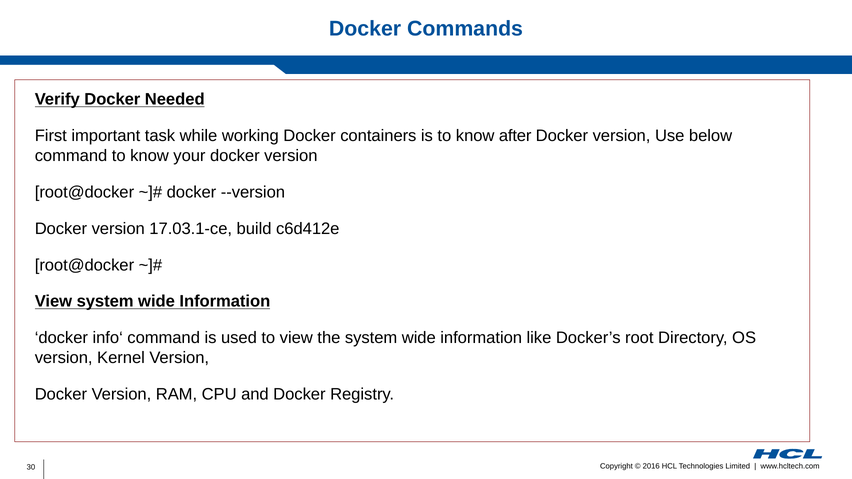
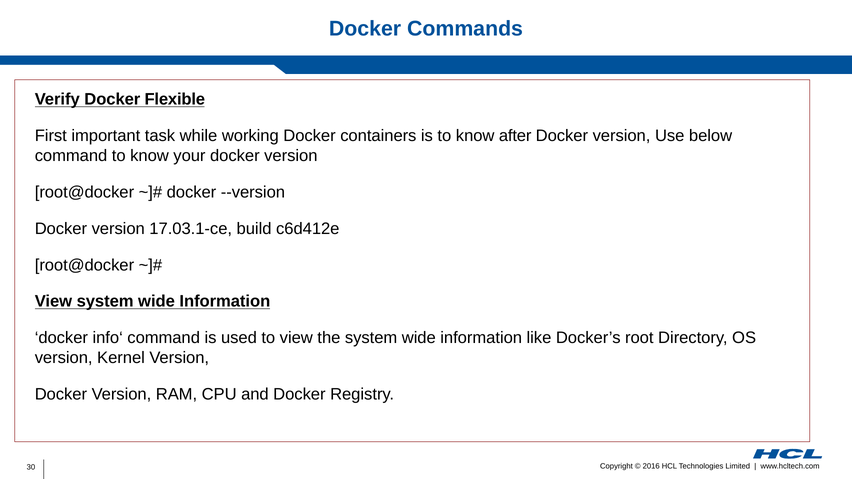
Needed: Needed -> Flexible (175, 99)
